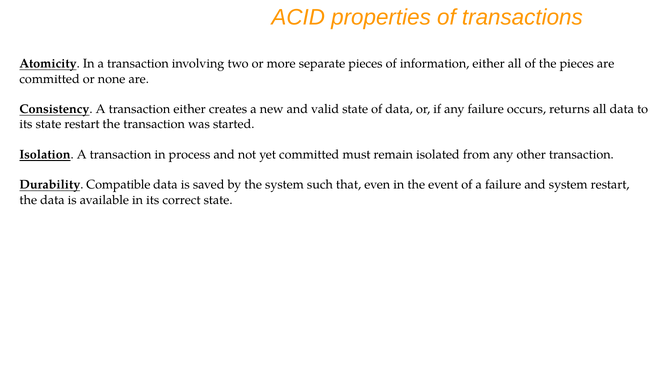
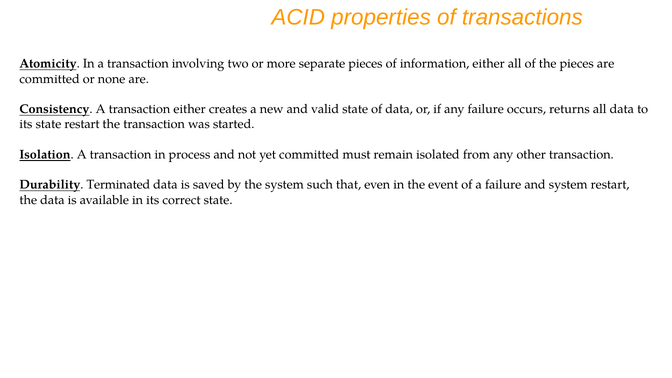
Compatible: Compatible -> Terminated (118, 185)
